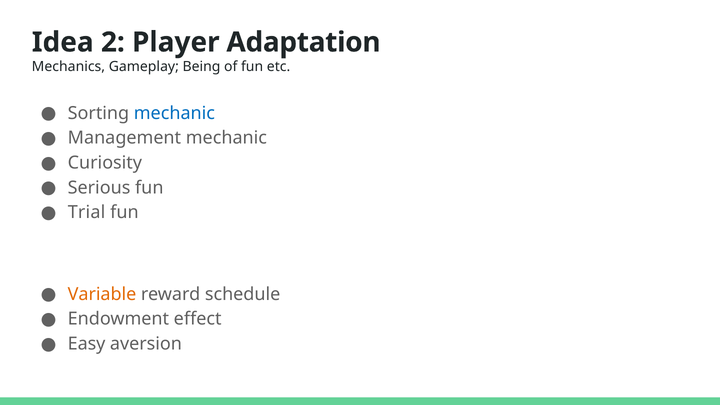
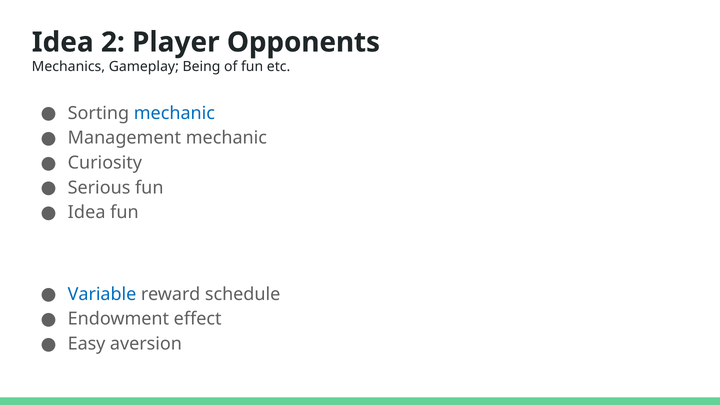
Adaptation: Adaptation -> Opponents (303, 42)
Trial: Trial -> Idea (87, 213)
Variable colour: orange -> blue (102, 294)
